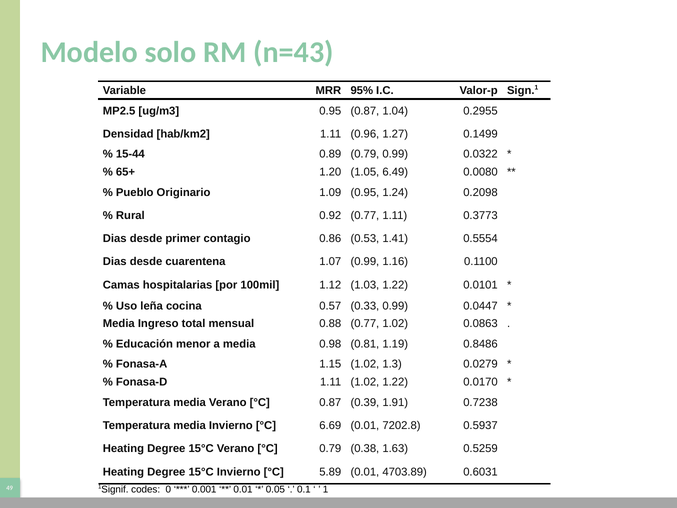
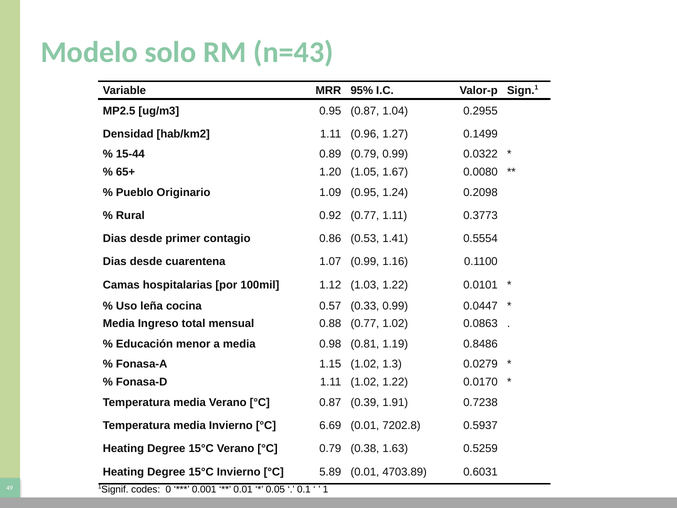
6.49: 6.49 -> 1.67 (395, 172)
